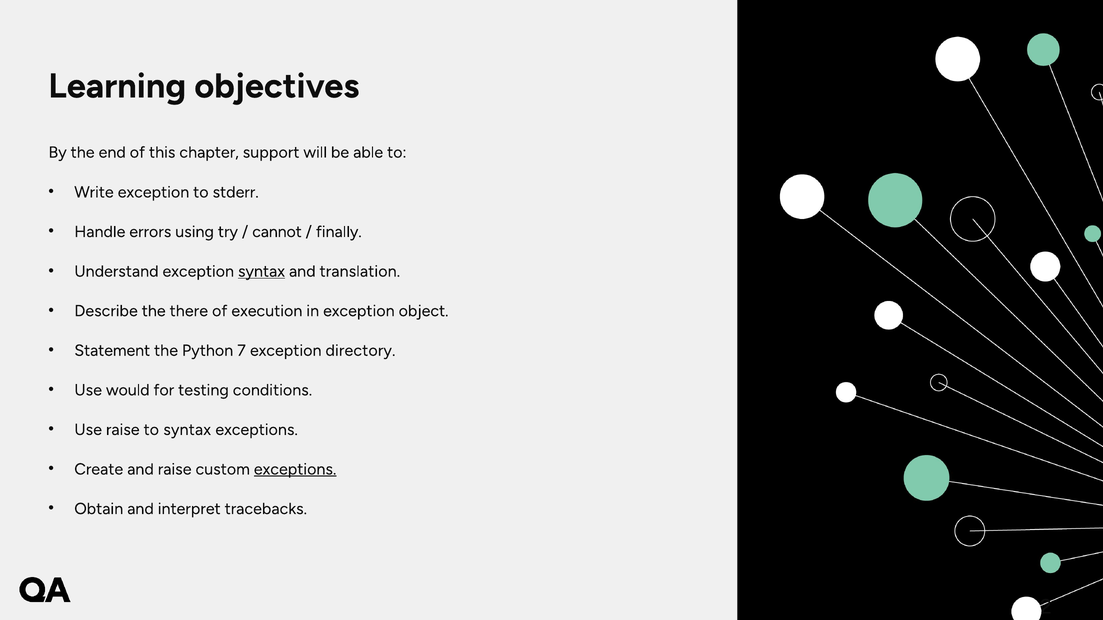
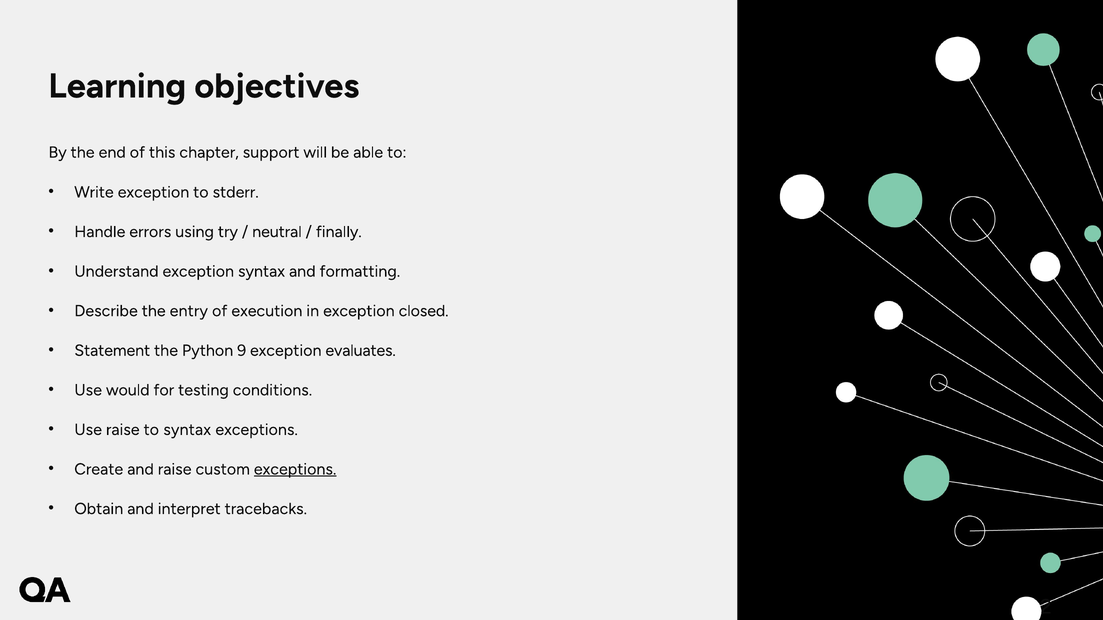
cannot: cannot -> neutral (277, 232)
syntax underline: present -> none (261, 272)
translation: translation -> formatting (360, 272)
there: there -> entry (189, 311)
object: object -> closed (424, 311)
7: 7 -> 9 (242, 351)
directory: directory -> evaluates (361, 351)
